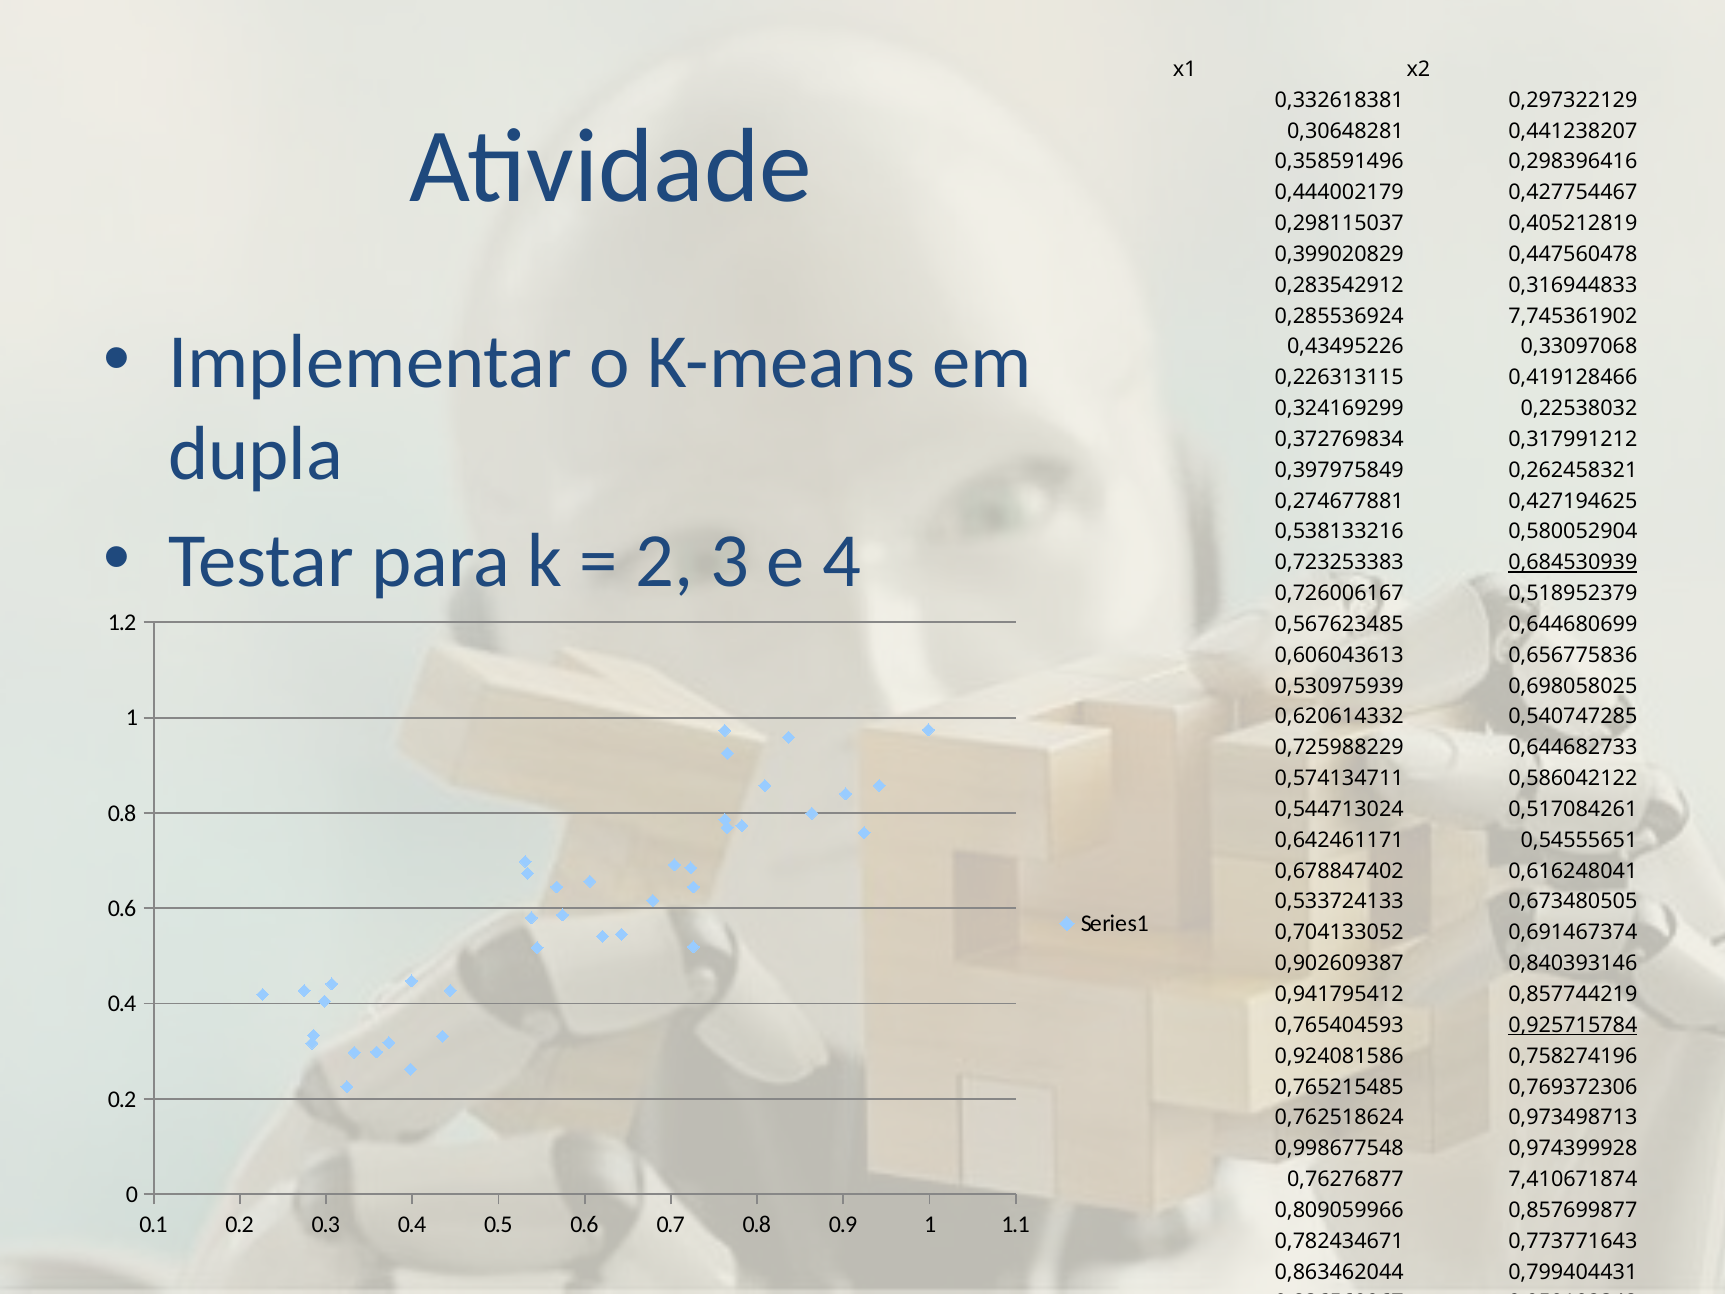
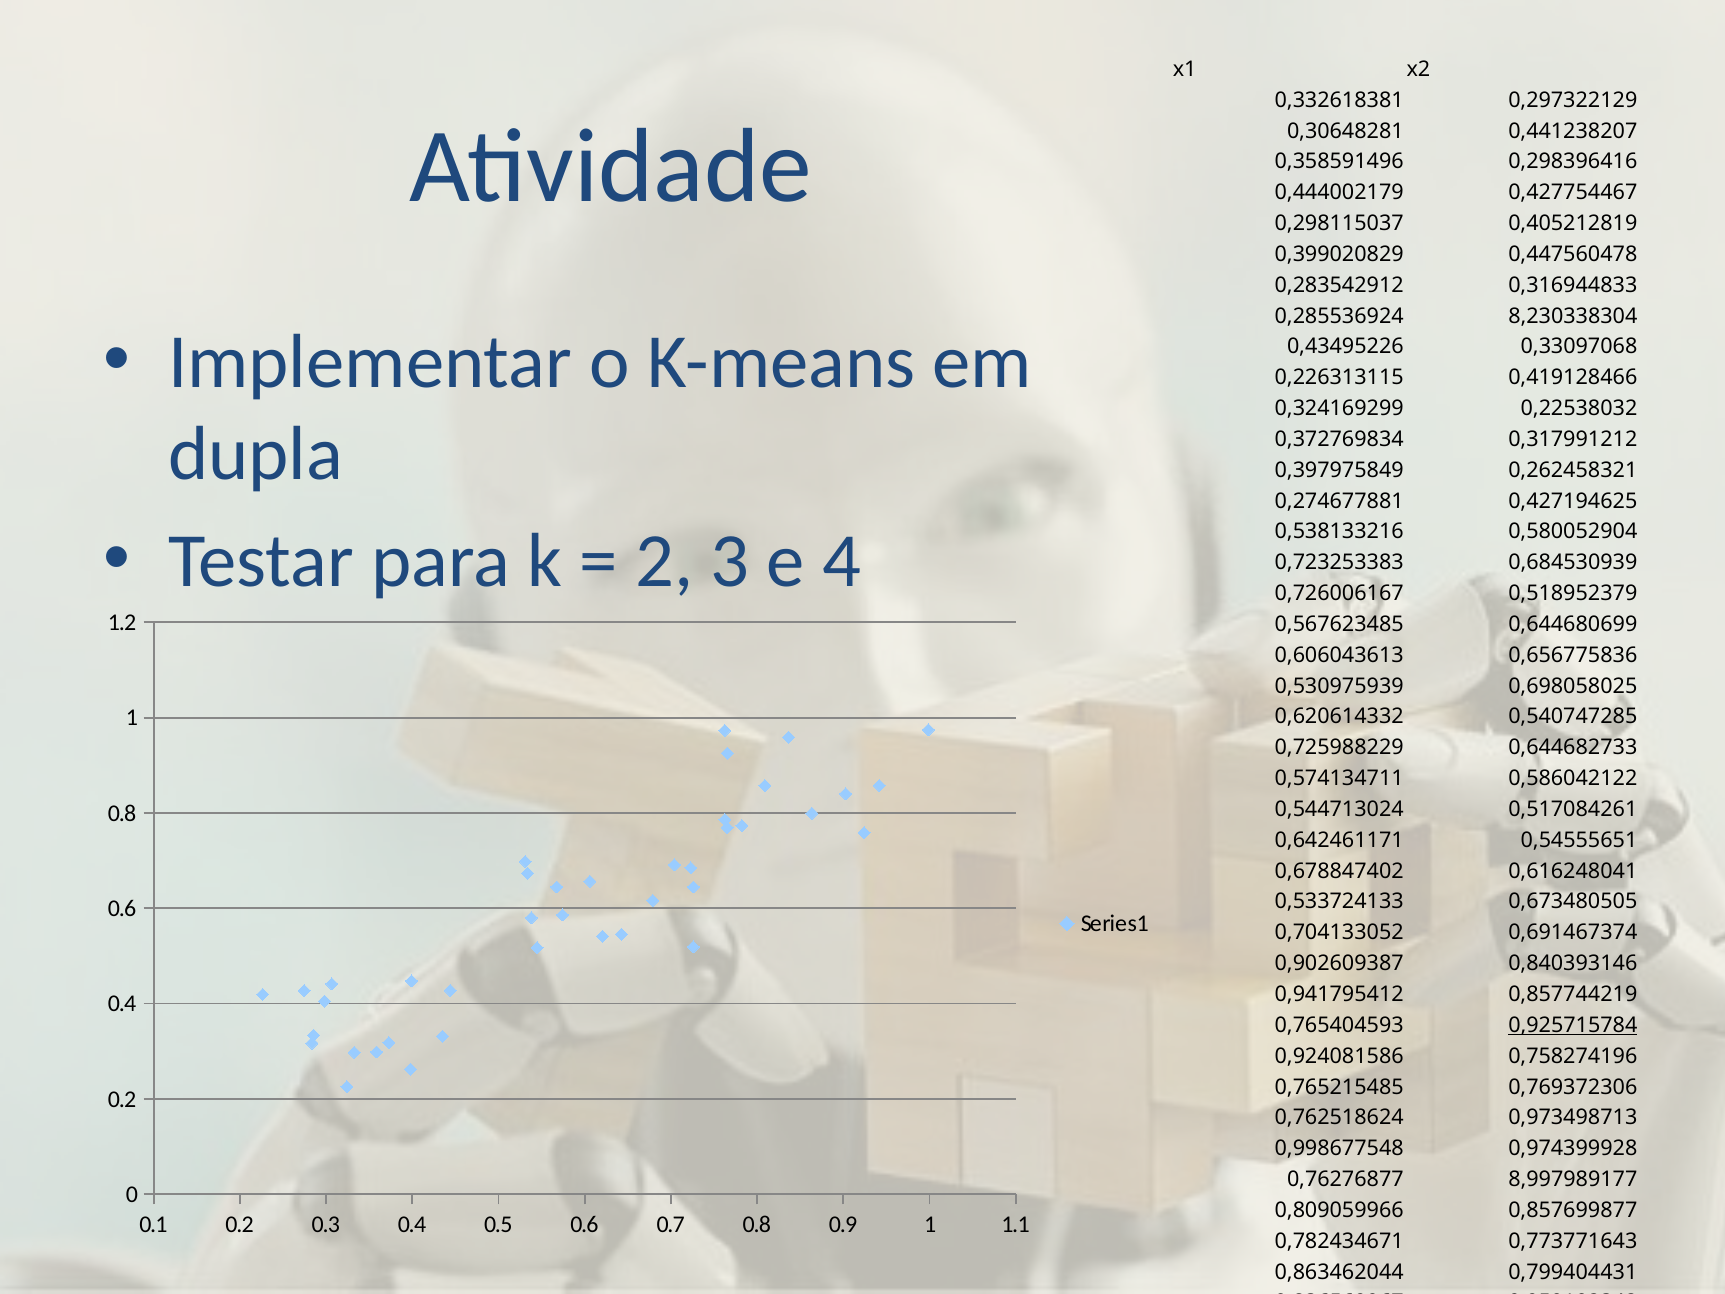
7,745361902: 7,745361902 -> 8,230338304 (1573, 316)
0,684530939 underline: present -> none (1573, 563)
7,410671874: 7,410671874 -> 8,997989177 (1573, 1179)
